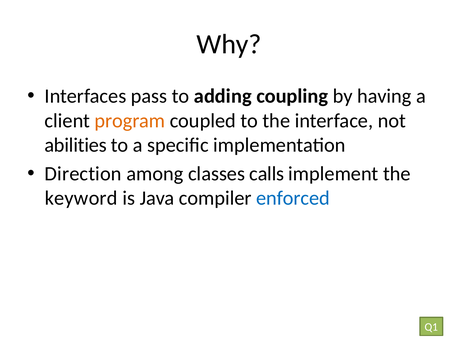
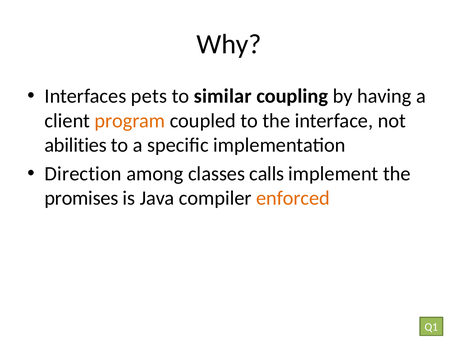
pass: pass -> pets (149, 96)
adding: adding -> similar (223, 96)
keyword: keyword -> promises (81, 198)
enforced colour: blue -> orange (293, 198)
